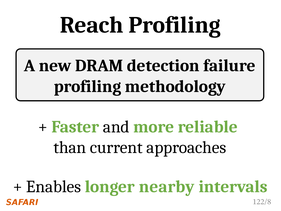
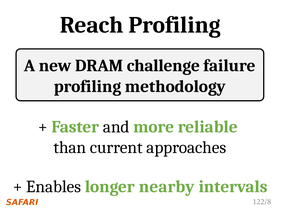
detection: detection -> challenge (163, 66)
